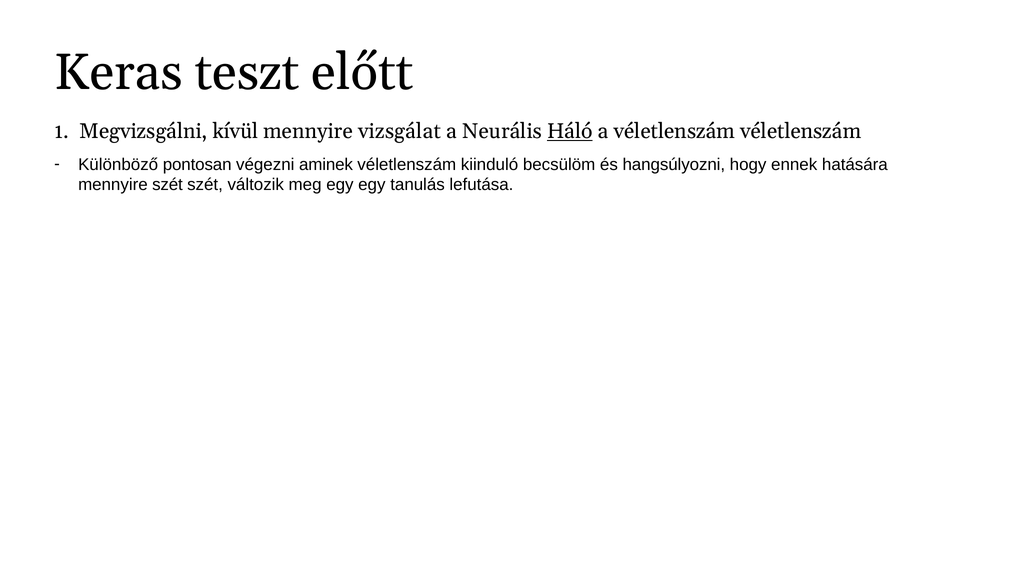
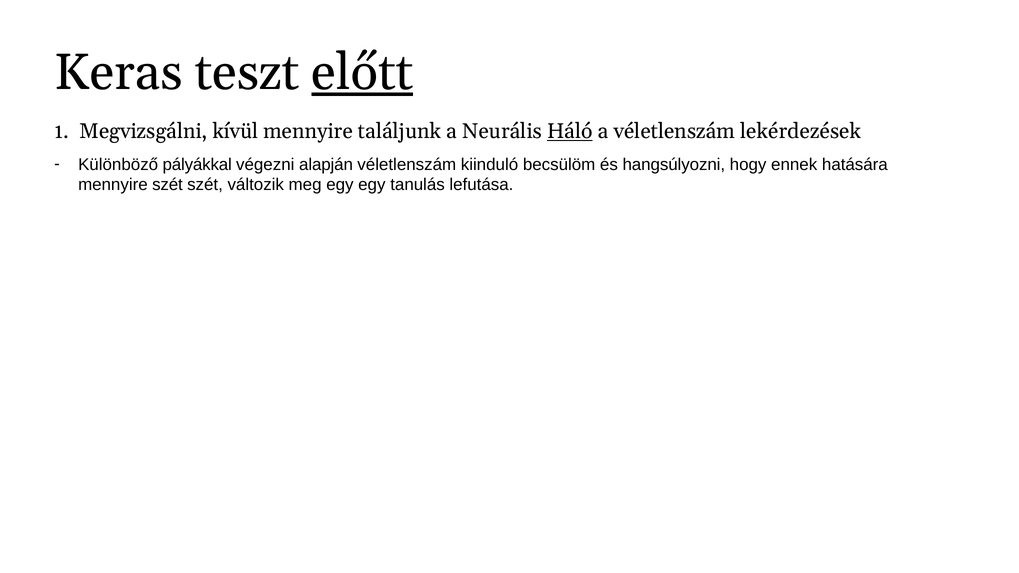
előtt underline: none -> present (362, 72)
vizsgálat: vizsgálat -> találjunk (400, 131)
véletlenszám véletlenszám: véletlenszám -> lekérdezések (801, 131)
pontosan: pontosan -> pályákkal (197, 165)
aminek: aminek -> alapján (326, 165)
